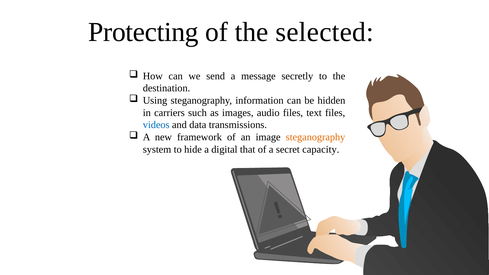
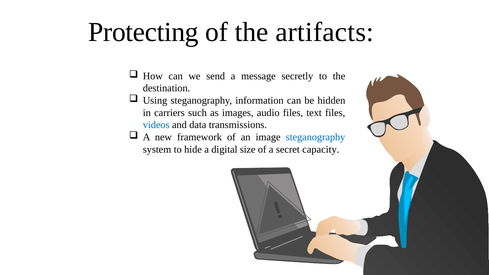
selected: selected -> artifacts (325, 32)
steganography colour: orange -> blue (316, 137)
that: that -> size (248, 149)
